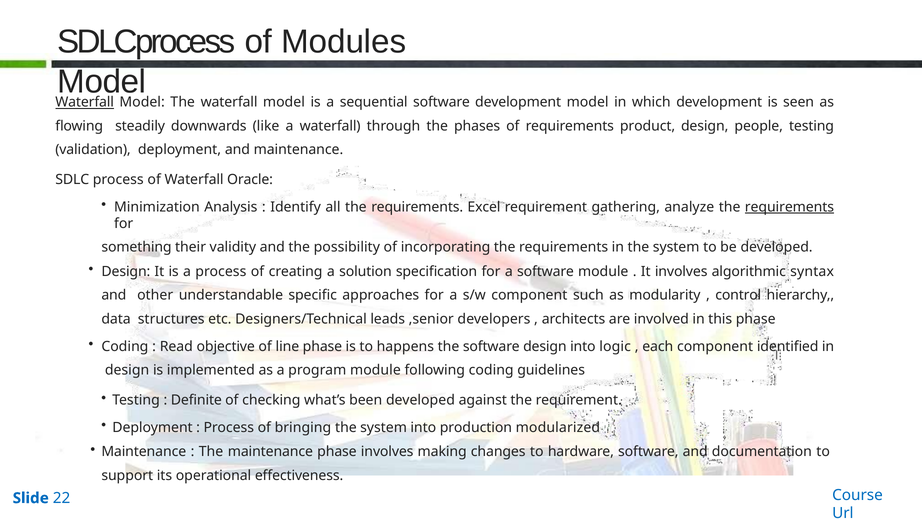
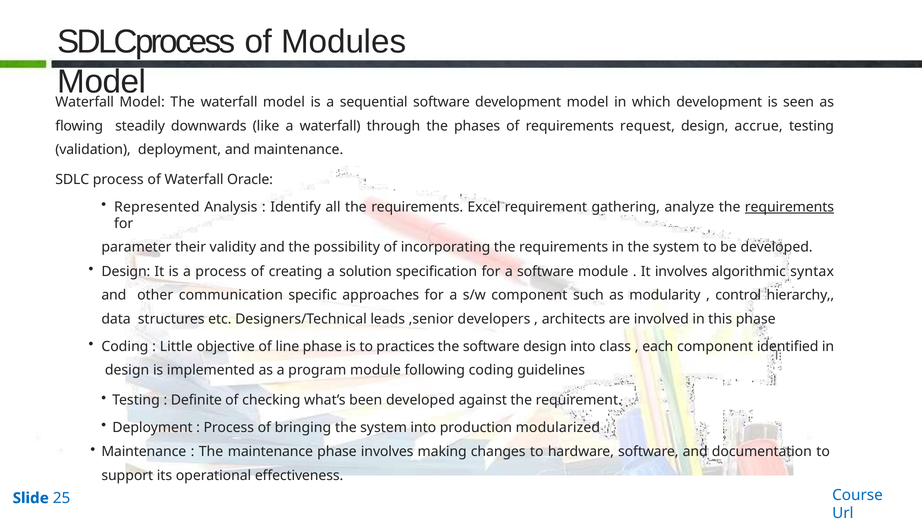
Waterfall underline: present -> none (85, 102)
product: product -> request (647, 126)
people: people -> accrue (759, 126)
Minimization: Minimization -> Represented (157, 207)
something: something -> parameter (136, 247)
understandable: understandable -> communication (231, 295)
Read: Read -> Little (176, 347)
happens: happens -> practices (405, 347)
logic: logic -> class (615, 347)
22: 22 -> 25 (62, 498)
